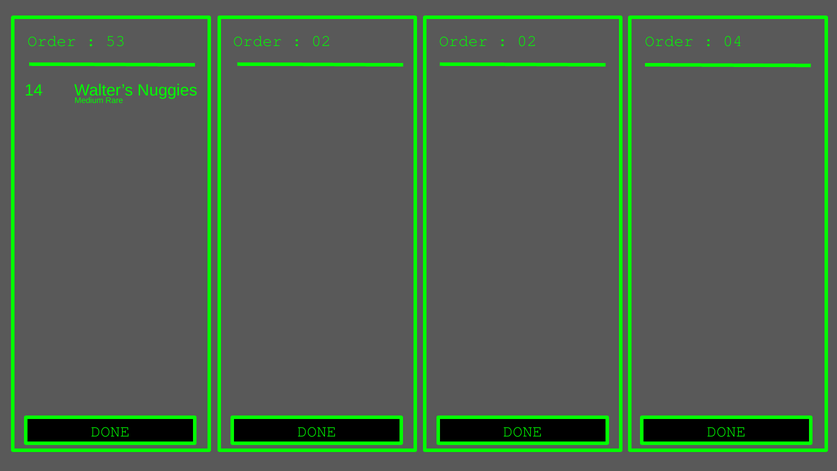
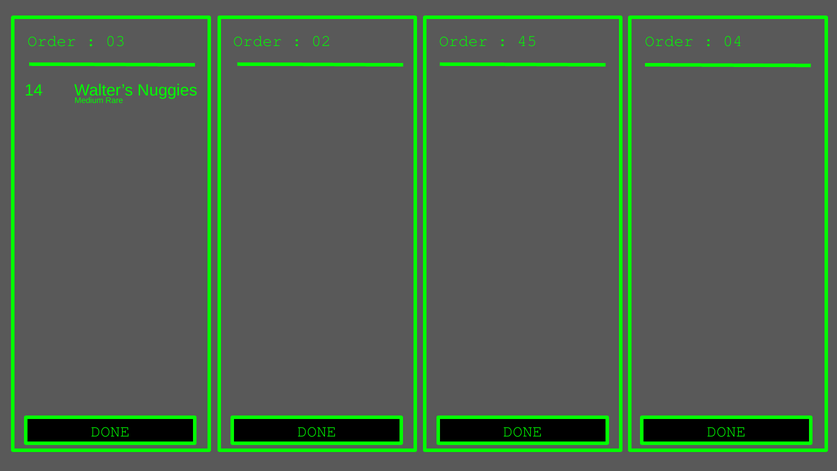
53: 53 -> 03 (115, 41)
02: 02 -> 45 (527, 41)
